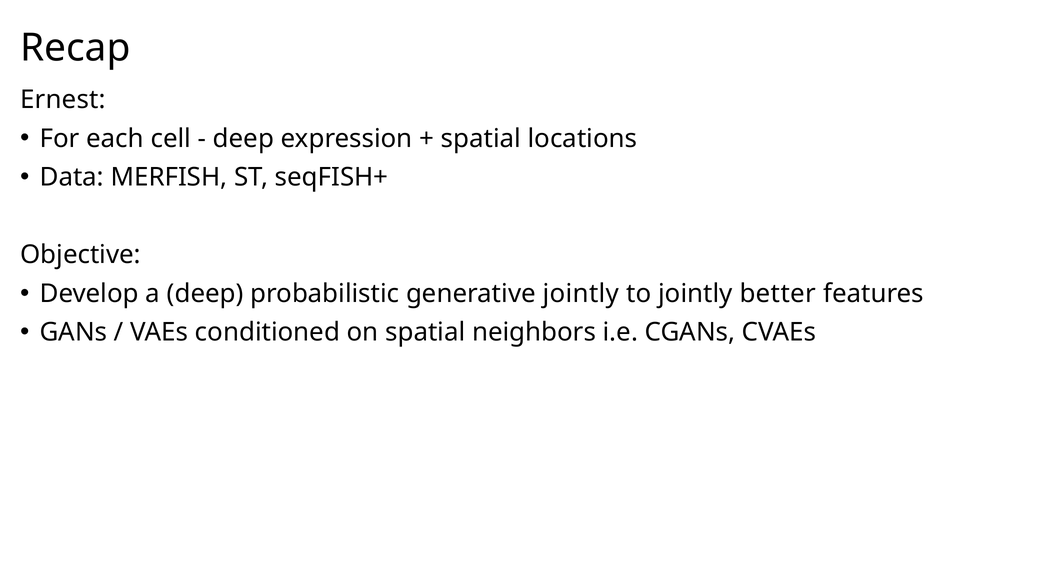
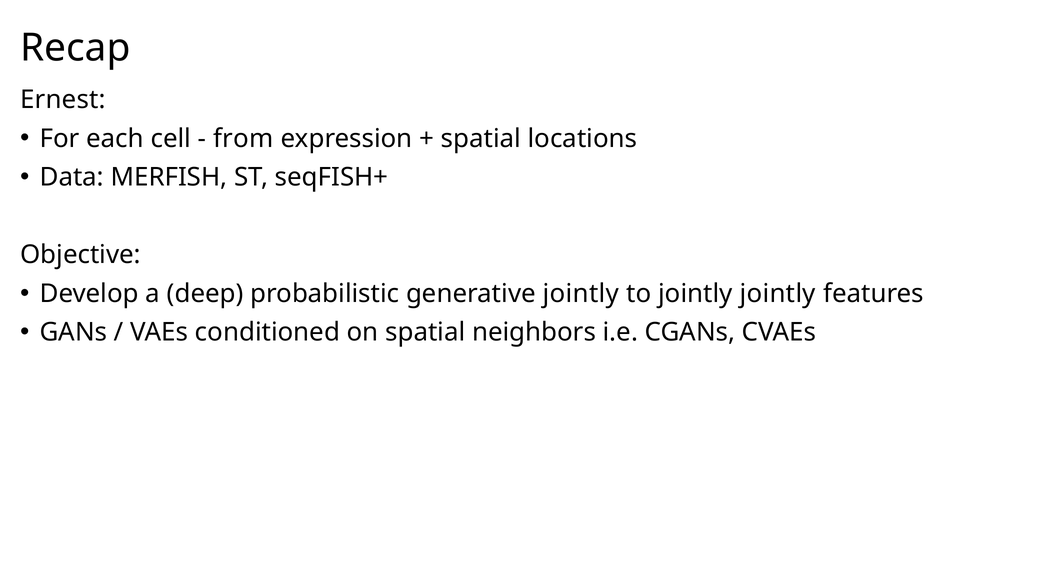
deep: deep -> from (243, 139)
jointly better: better -> jointly (778, 294)
